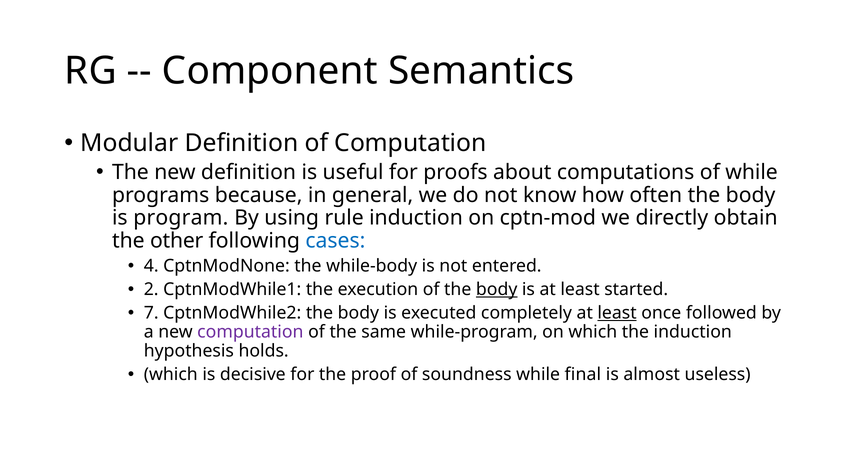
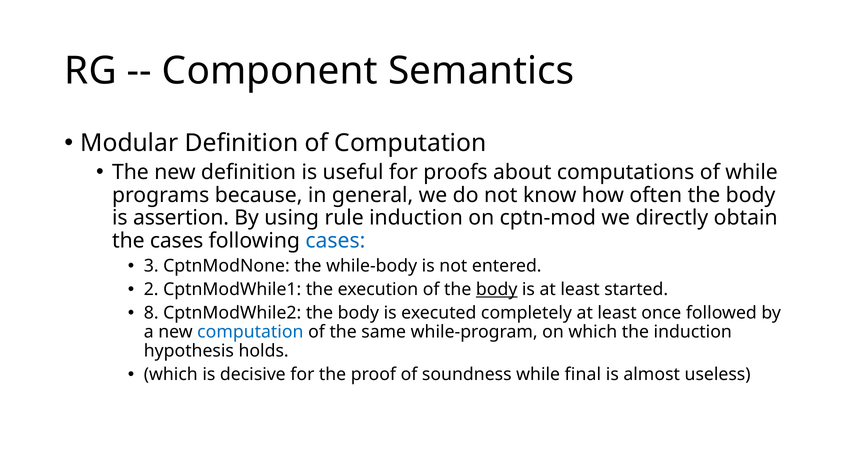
program: program -> assertion (181, 218)
the other: other -> cases (177, 241)
4: 4 -> 3 (151, 266)
7: 7 -> 8 (151, 313)
least underline: present -> none (617, 313)
computation colour: purple -> blue (250, 332)
